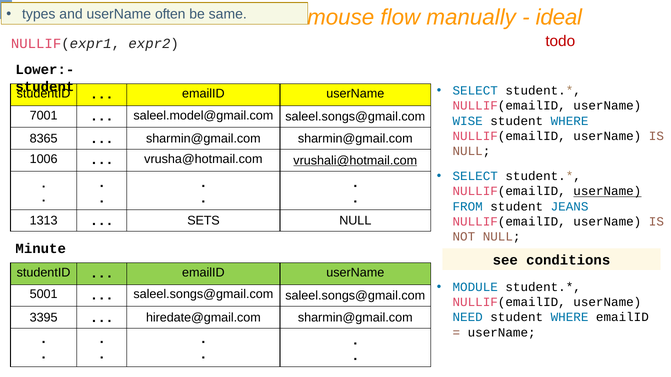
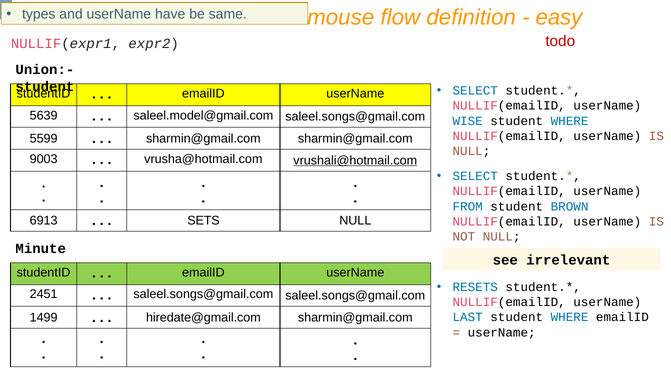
often: often -> have (170, 14)
manually: manually -> definition (471, 17)
ideal: ideal -> easy (559, 17)
Lower:-: Lower:- -> Union:- (45, 70)
7001: 7001 -> 5639 (44, 116)
8365: 8365 -> 5599 (44, 139)
1006: 1006 -> 9003 (44, 159)
userName underline: present -> none (607, 191)
JEANS: JEANS -> BROWN (570, 207)
1313: 1313 -> 6913 (44, 221)
conditions: conditions -> irrelevant (568, 260)
MODULE: MODULE -> RESETS (475, 287)
5001: 5001 -> 2451 (44, 295)
3395: 3395 -> 1499 (44, 318)
NEED: NEED -> LAST (468, 318)
